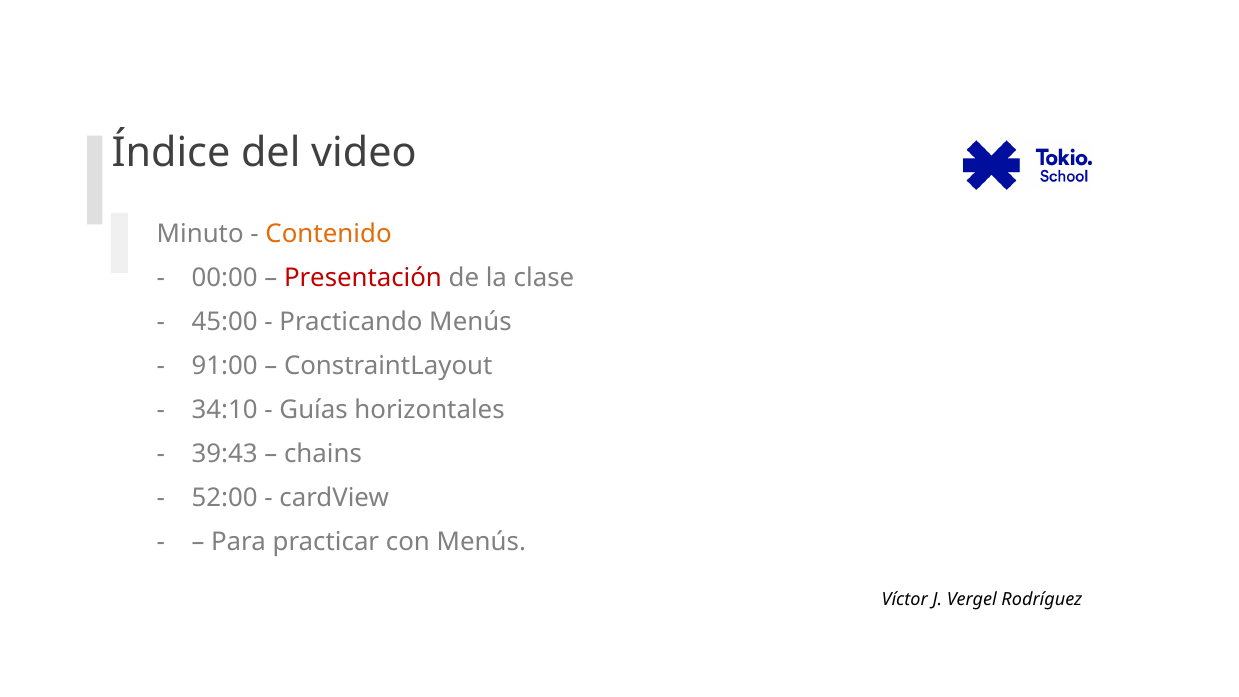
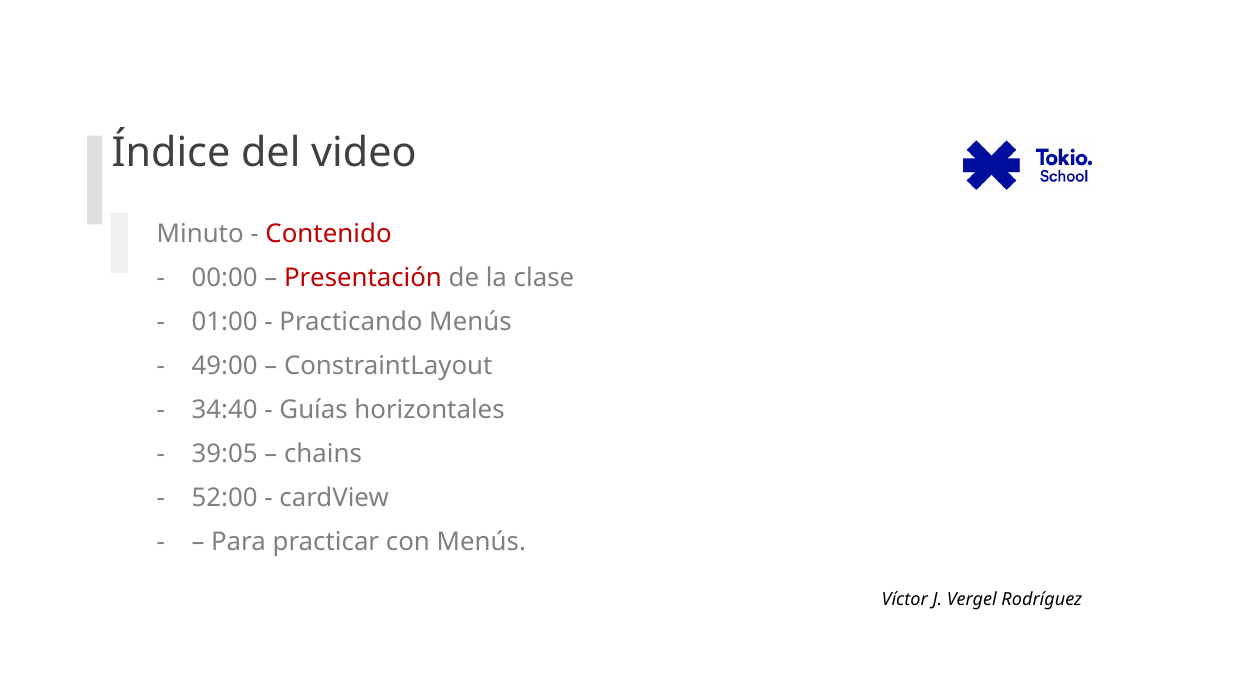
Contenido colour: orange -> red (329, 234)
45:00: 45:00 -> 01:00 (225, 322)
91:00: 91:00 -> 49:00 (225, 366)
34:10: 34:10 -> 34:40 (225, 410)
39:43: 39:43 -> 39:05 (225, 454)
